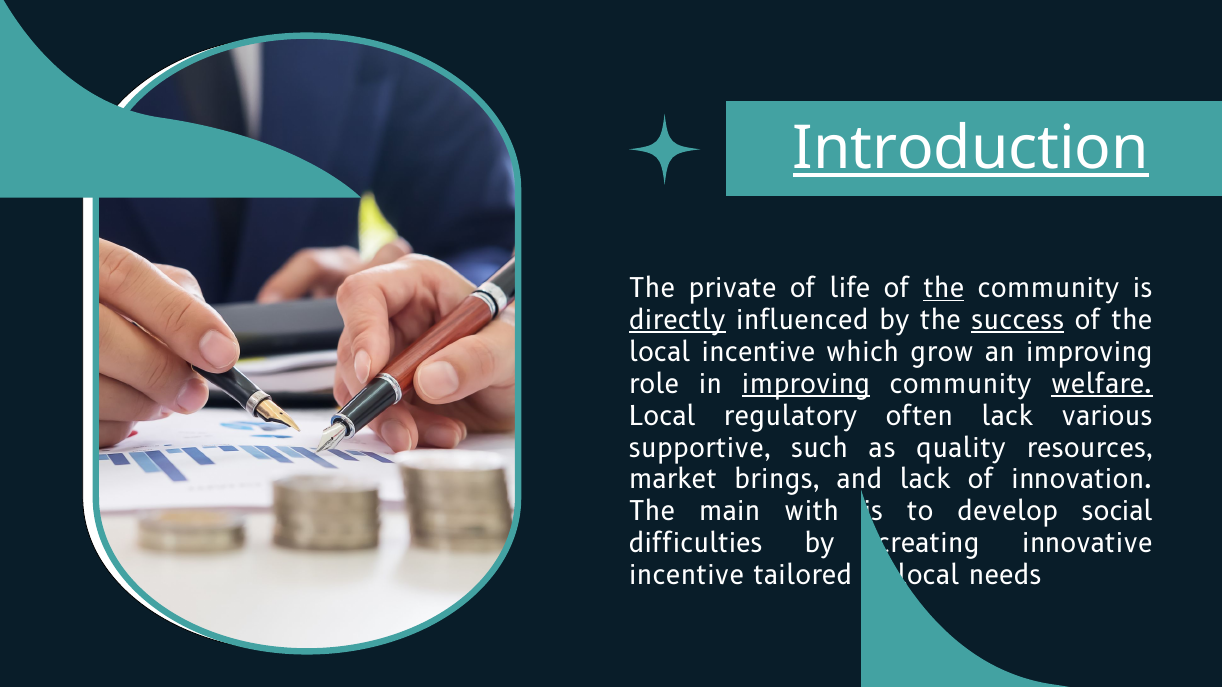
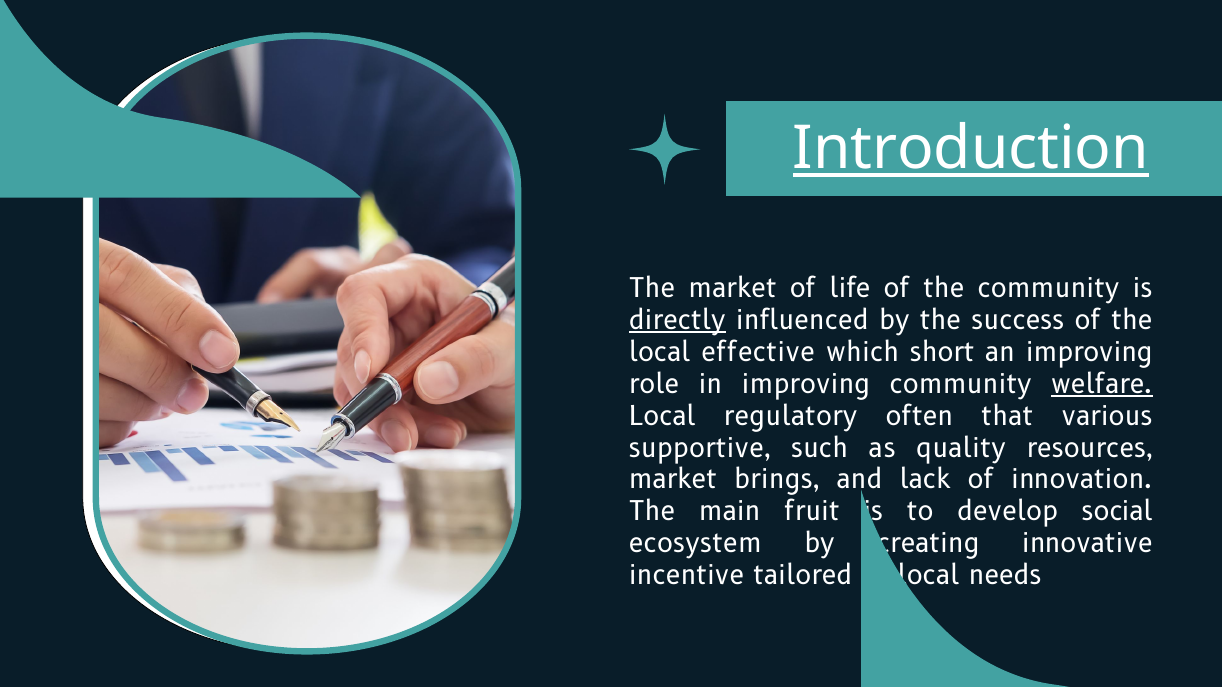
The private: private -> market (733, 289)
the underline: present -> none (944, 289)
success underline: present -> none (1018, 321)
local incentive: incentive -> effective (758, 353)
grow: grow -> short (942, 353)
improving underline: present -> none (806, 385)
often lack: lack -> that (1007, 417)
with: with -> fruit (812, 512)
difficulties: difficulties -> ecosystem (695, 544)
